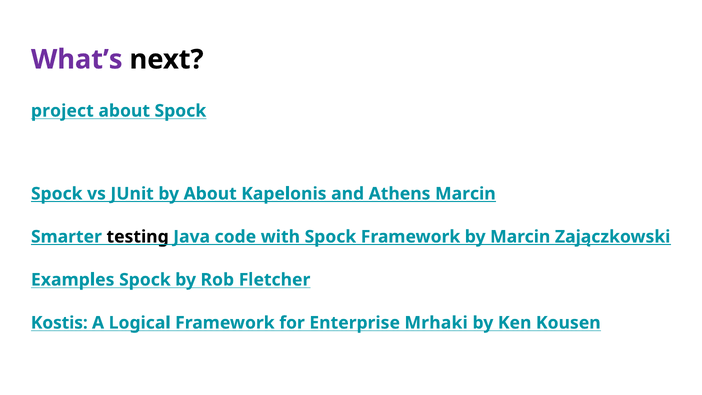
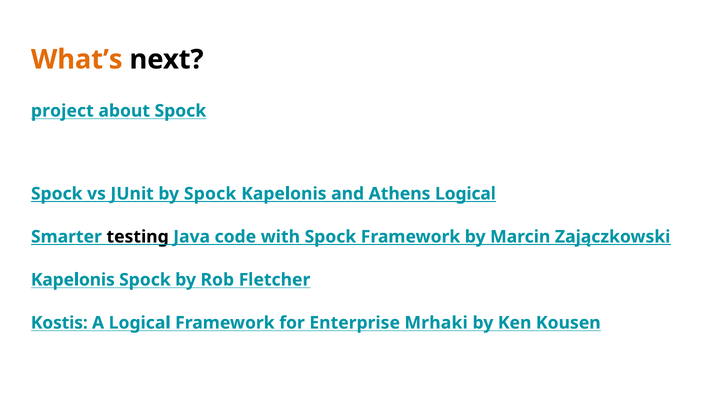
What’s colour: purple -> orange (77, 59)
by About: About -> Spock (210, 194)
Athens Marcin: Marcin -> Logical (465, 194)
Examples: Examples -> Kapelonis (73, 280)
